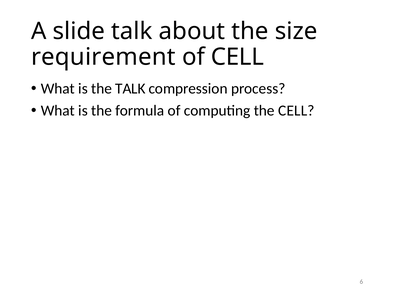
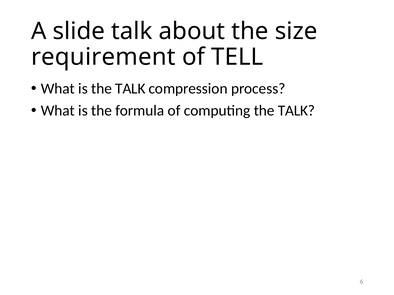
of CELL: CELL -> TELL (237, 57)
computing the CELL: CELL -> TALK (296, 111)
